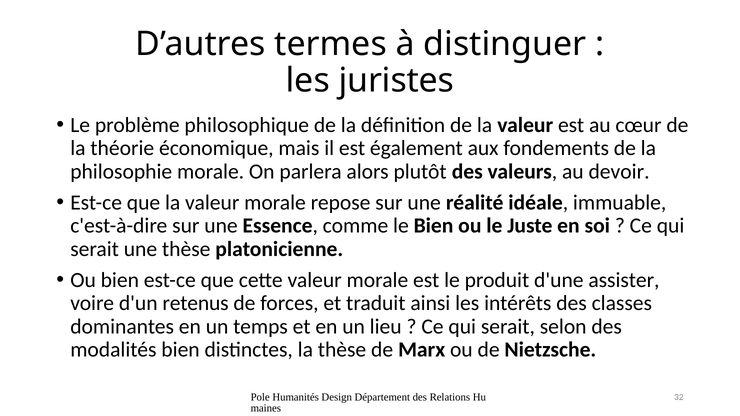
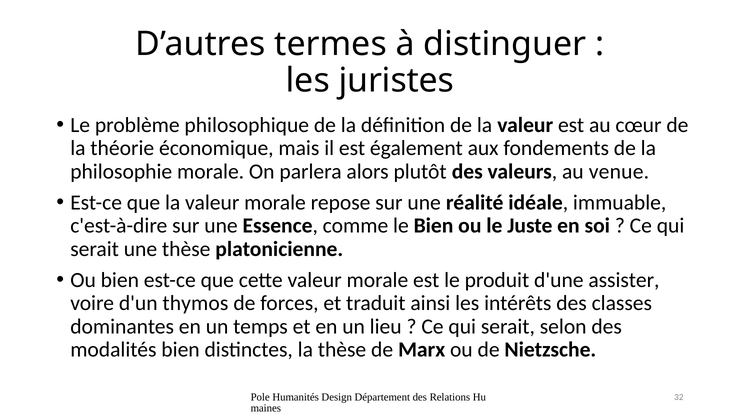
devoir: devoir -> venue (619, 172)
retenus: retenus -> thymos (195, 303)
